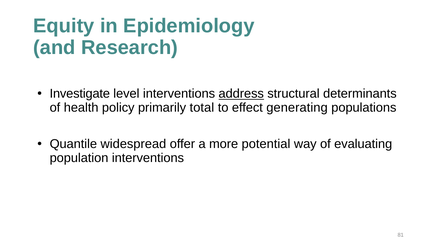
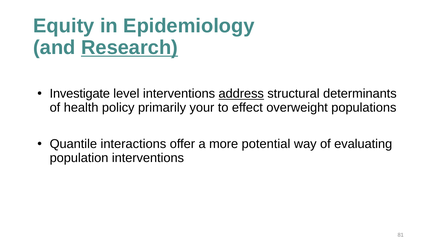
Research underline: none -> present (130, 48)
total: total -> your (202, 107)
generating: generating -> overweight (297, 107)
widespread: widespread -> interactions (133, 144)
